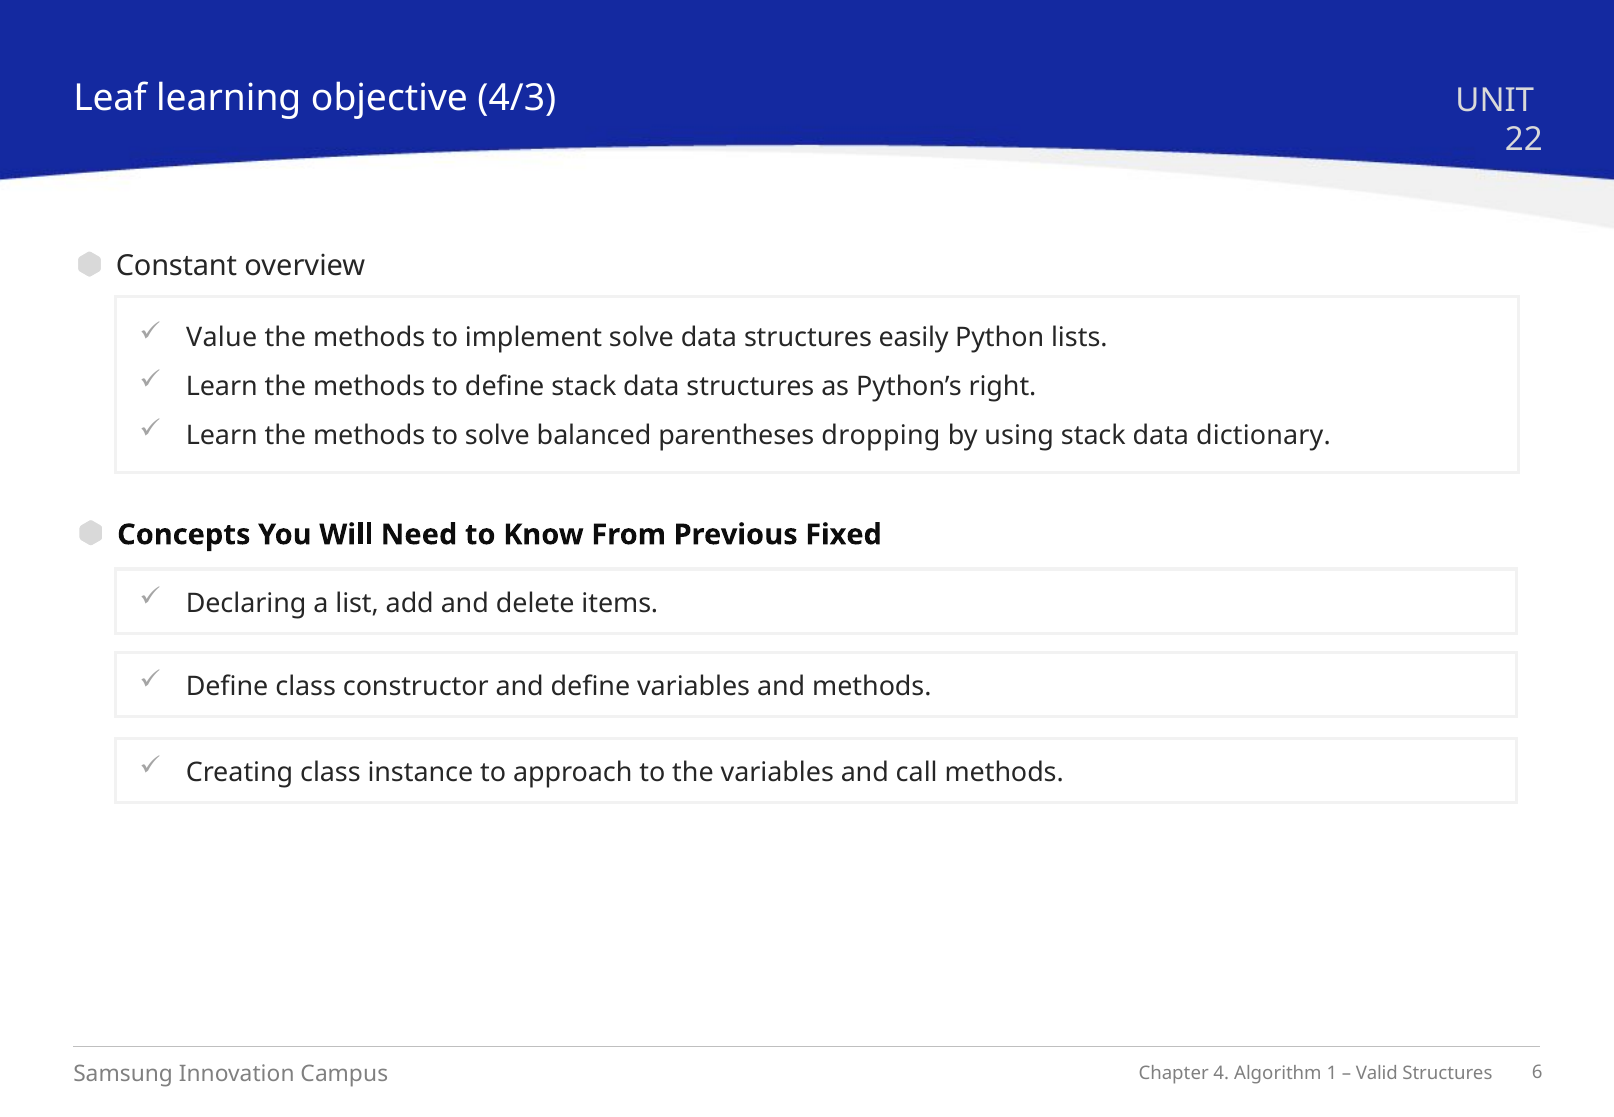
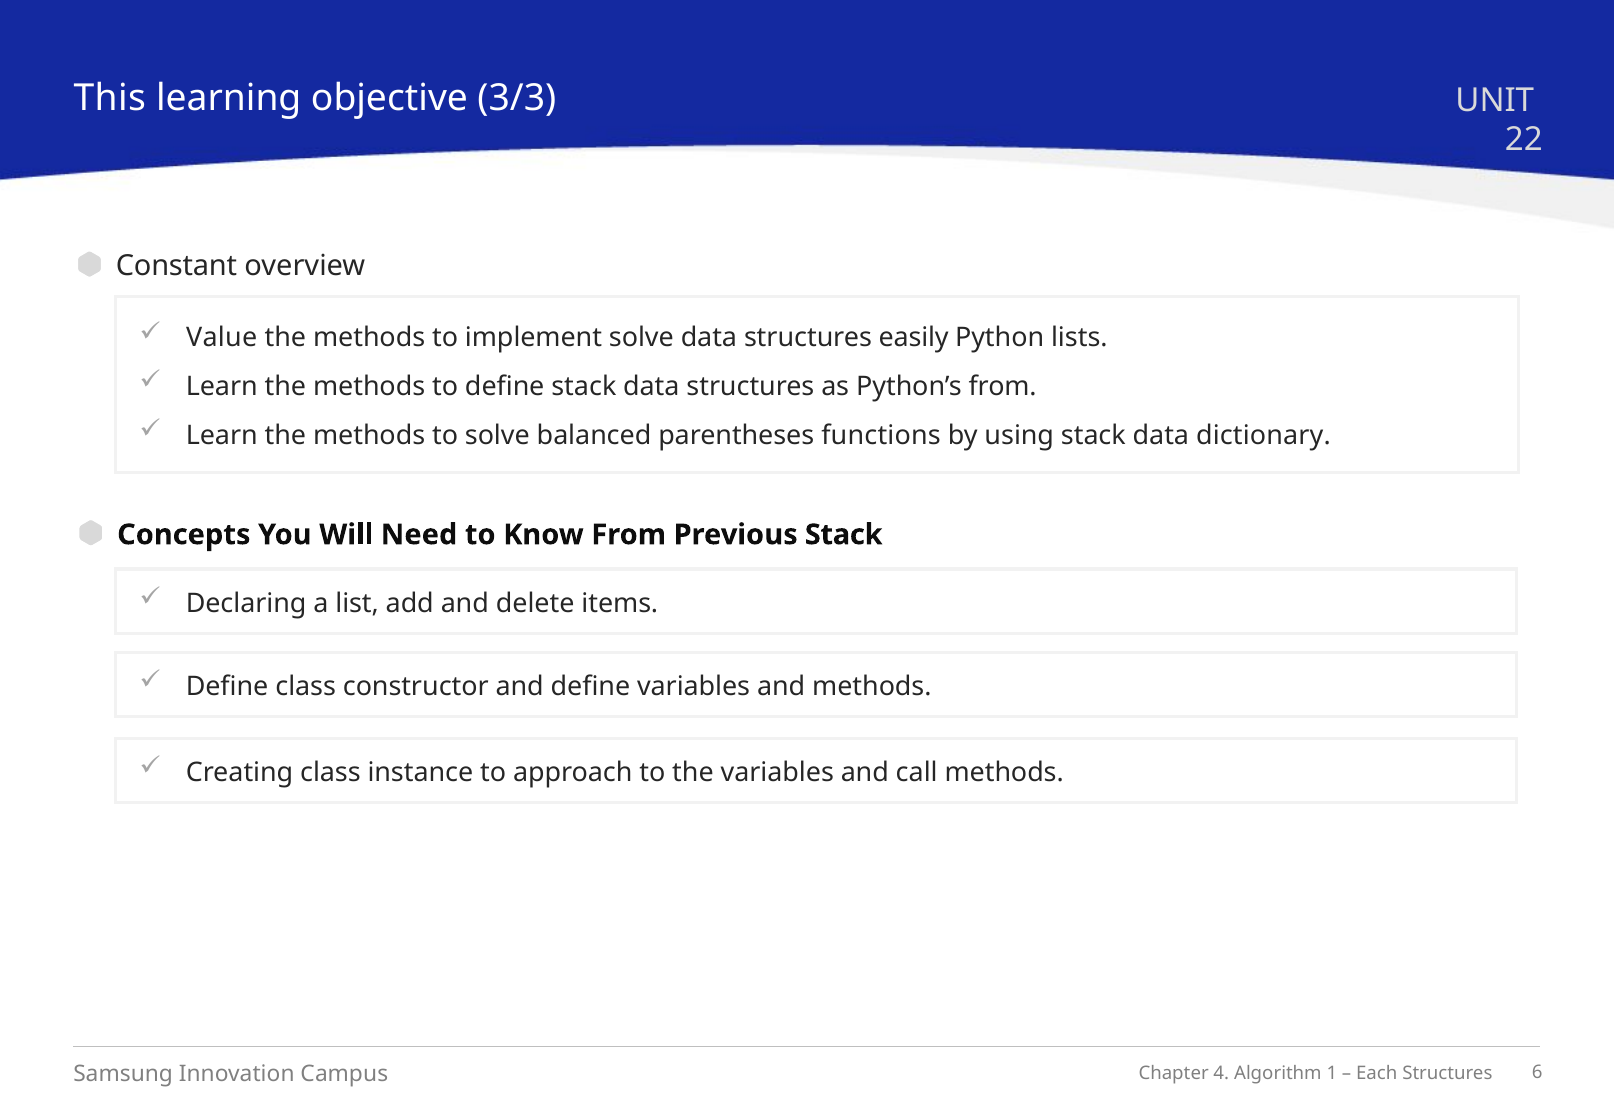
Leaf: Leaf -> This (110, 98)
4/3: 4/3 -> 3/3 (517, 98)
Python’s right: right -> from (1003, 387)
dropping: dropping -> functions (881, 435)
Previous Fixed: Fixed -> Stack (844, 535)
Valid: Valid -> Each (1377, 1074)
